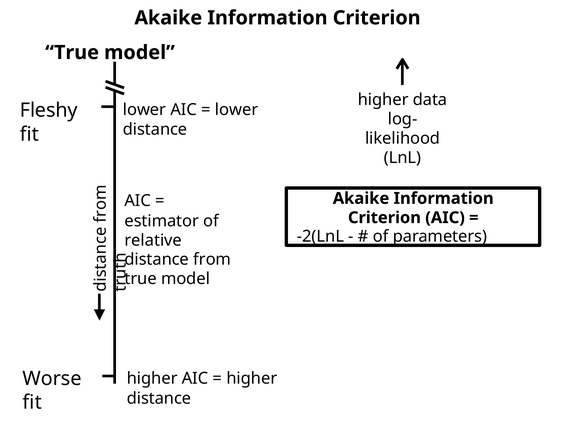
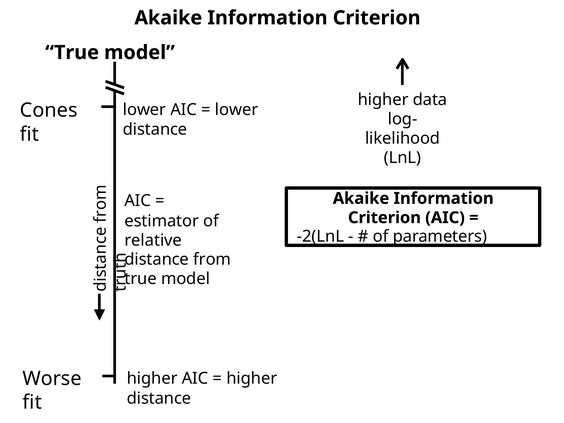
Fleshy: Fleshy -> Cones (49, 110)
